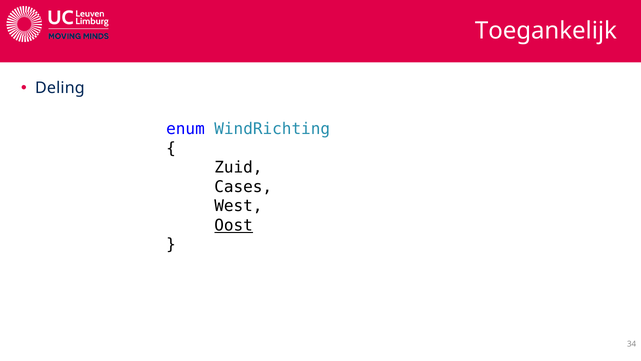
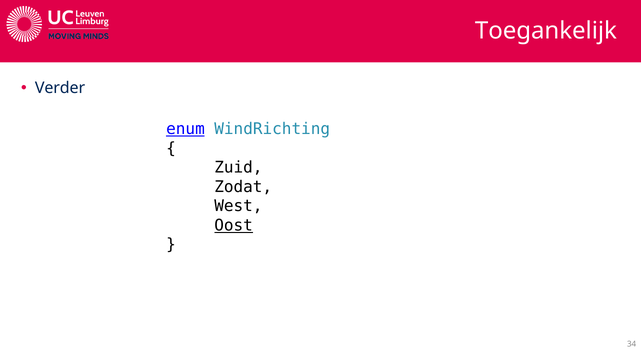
Deling: Deling -> Verder (60, 88)
enum underline: none -> present (185, 129)
Cases: Cases -> Zodat (243, 187)
